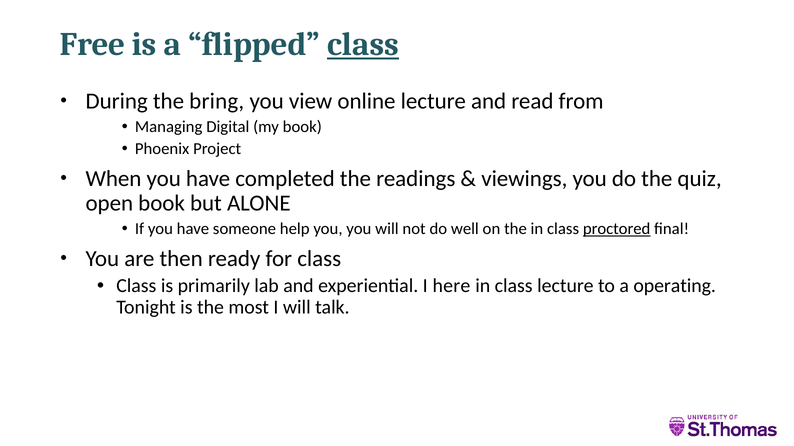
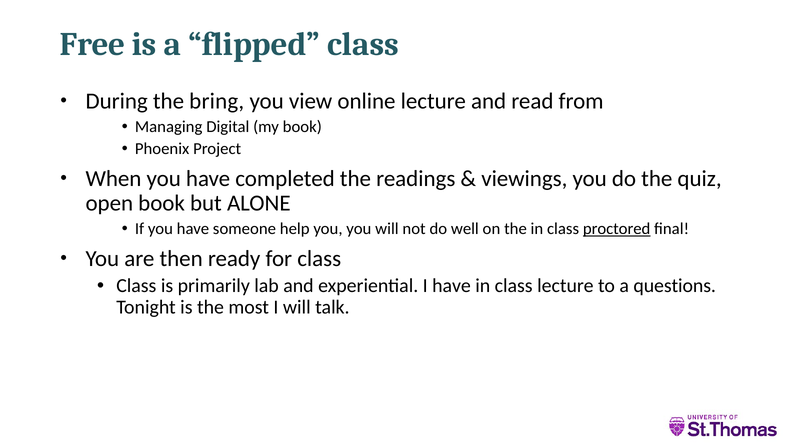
class underline: present -> none (363, 44)
I here: here -> have (452, 286)
operating: operating -> questions (675, 286)
